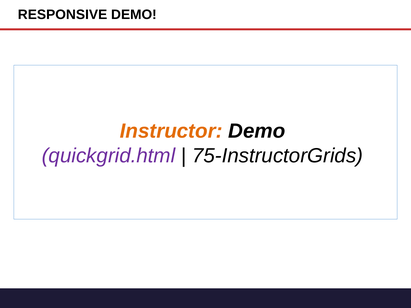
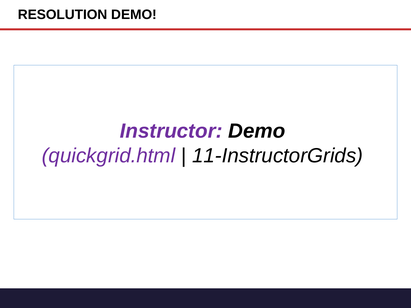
RESPONSIVE: RESPONSIVE -> RESOLUTION (63, 15)
Instructor colour: orange -> purple (171, 131)
75-InstructorGrids: 75-InstructorGrids -> 11-InstructorGrids (278, 156)
